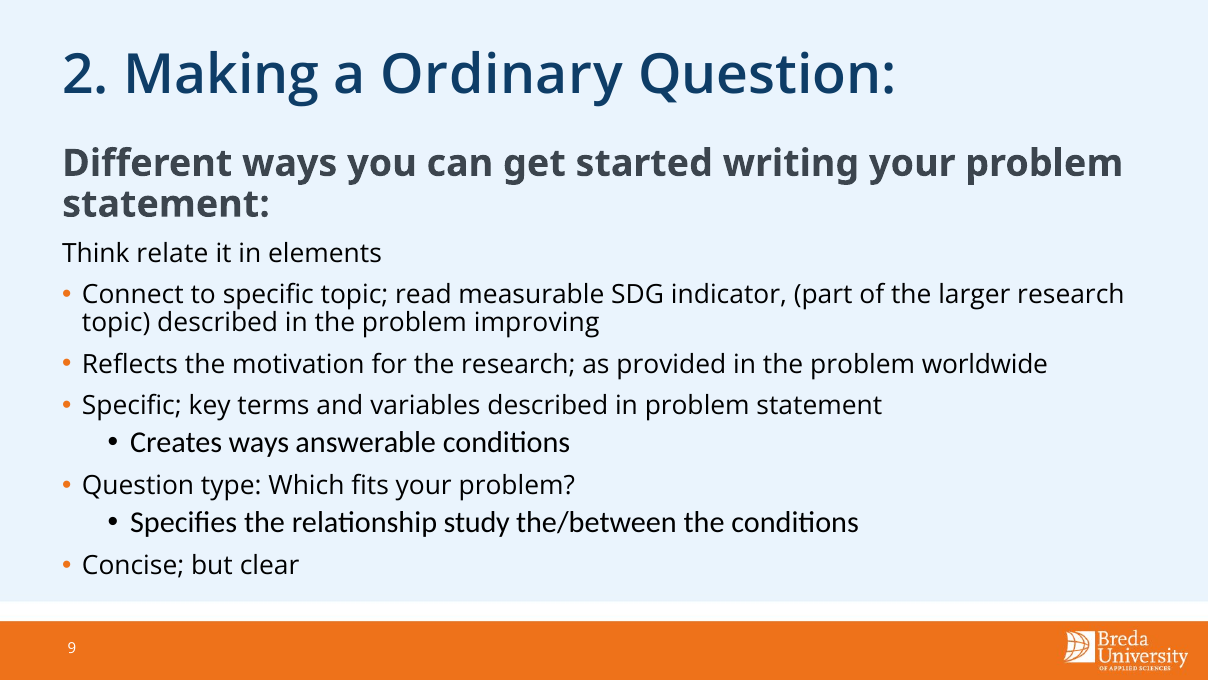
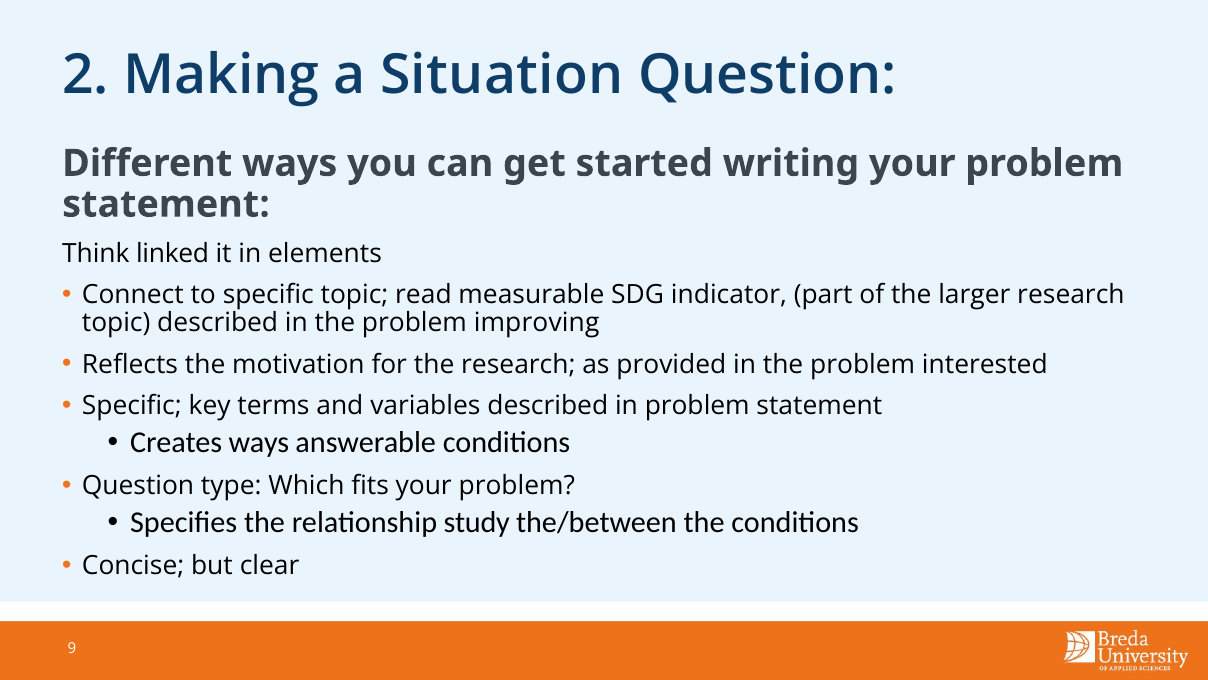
Ordinary: Ordinary -> Situation (502, 75)
relate: relate -> linked (173, 253)
worldwide: worldwide -> interested (985, 364)
